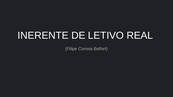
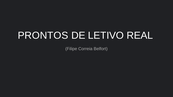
INERENTE: INERENTE -> PRONTOS (43, 36)
